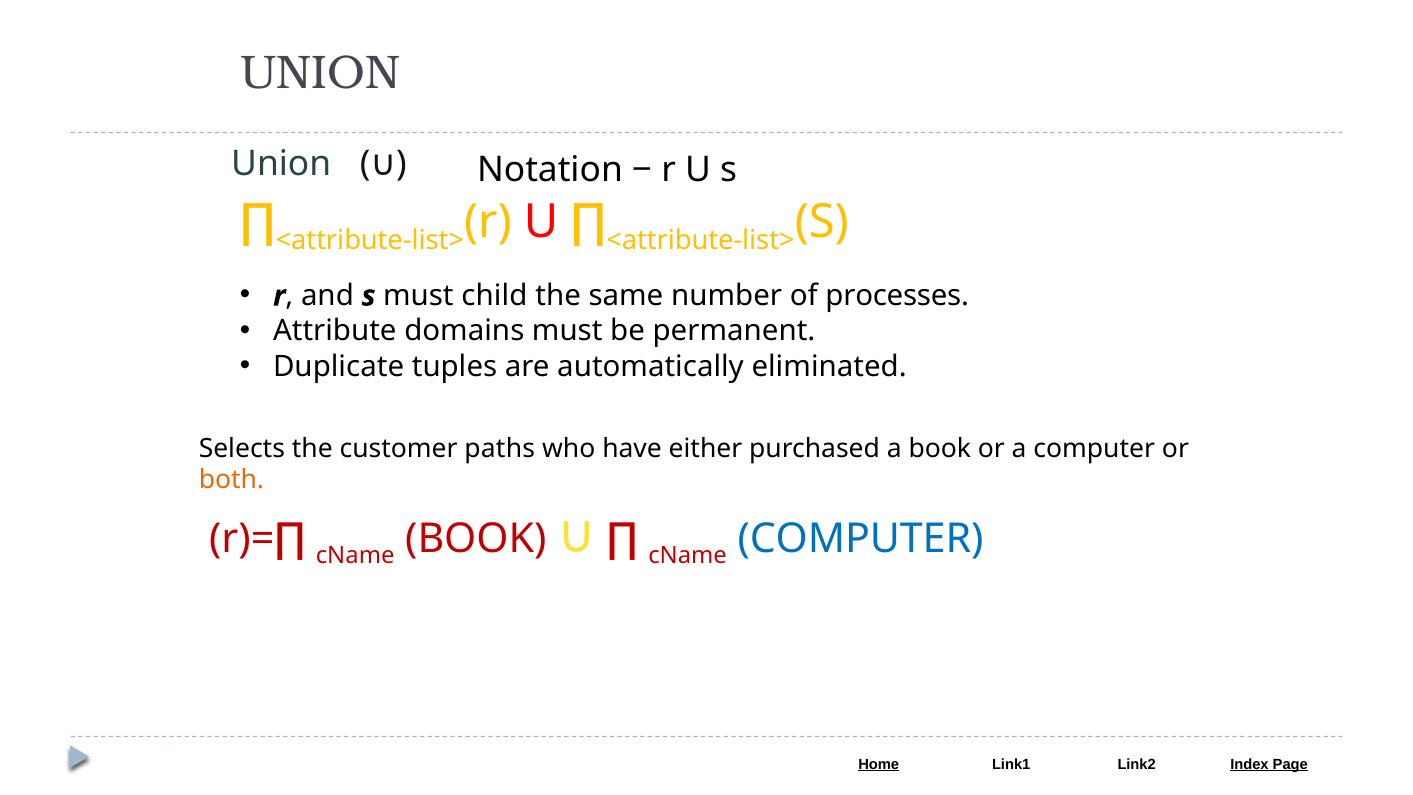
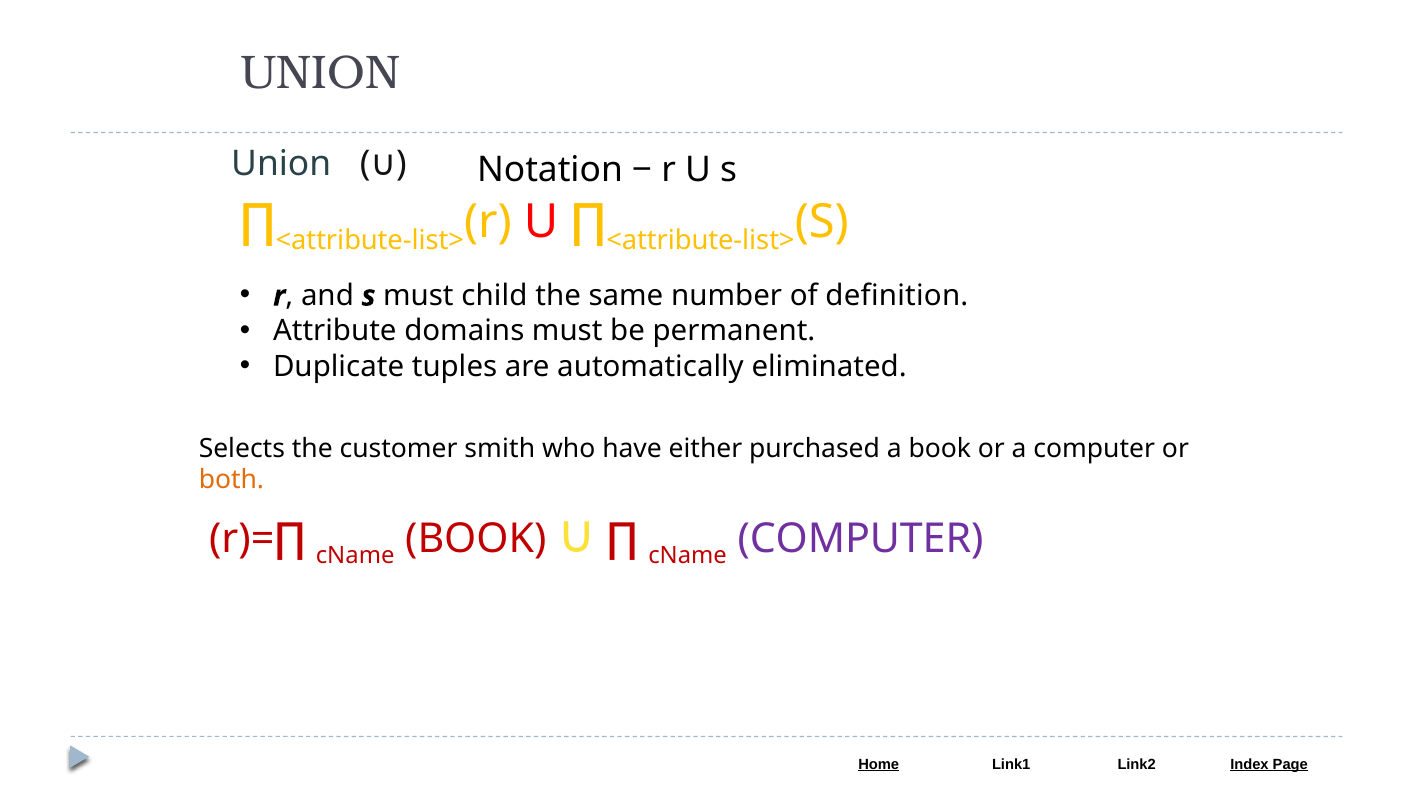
processes: processes -> definition (897, 296)
paths: paths -> smith (500, 448)
COMPUTER colour: blue -> purple (860, 539)
